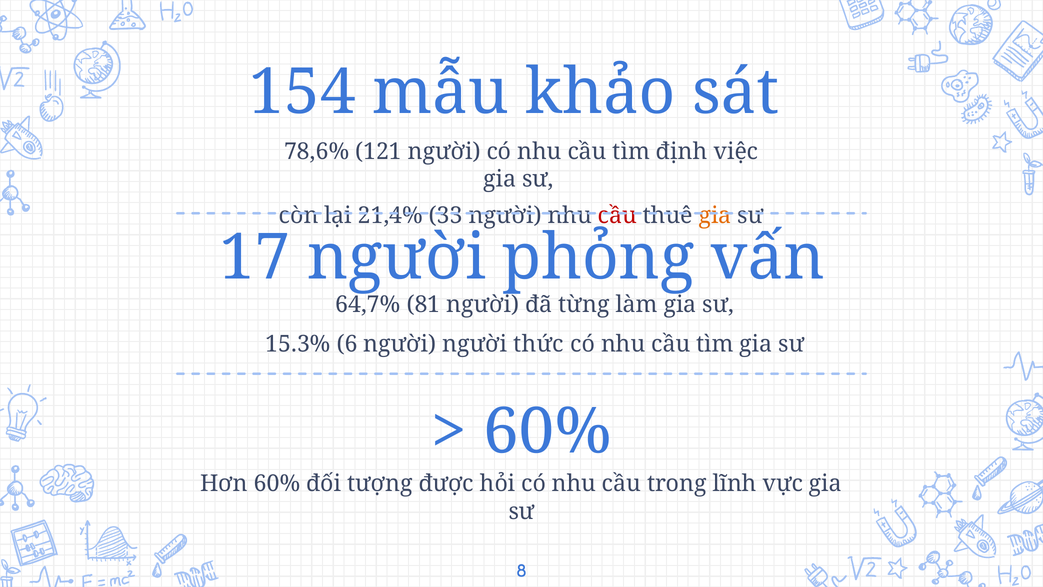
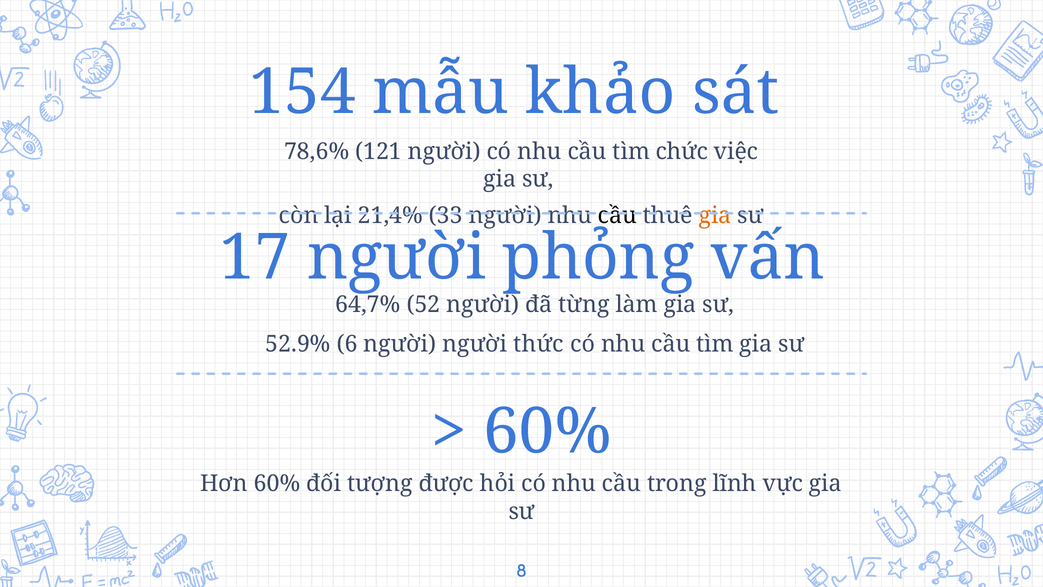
định: định -> chức (682, 151)
cầu colour: red -> black (617, 216)
81: 81 -> 52 (423, 305)
15.3%: 15.3% -> 52.9% (298, 344)
